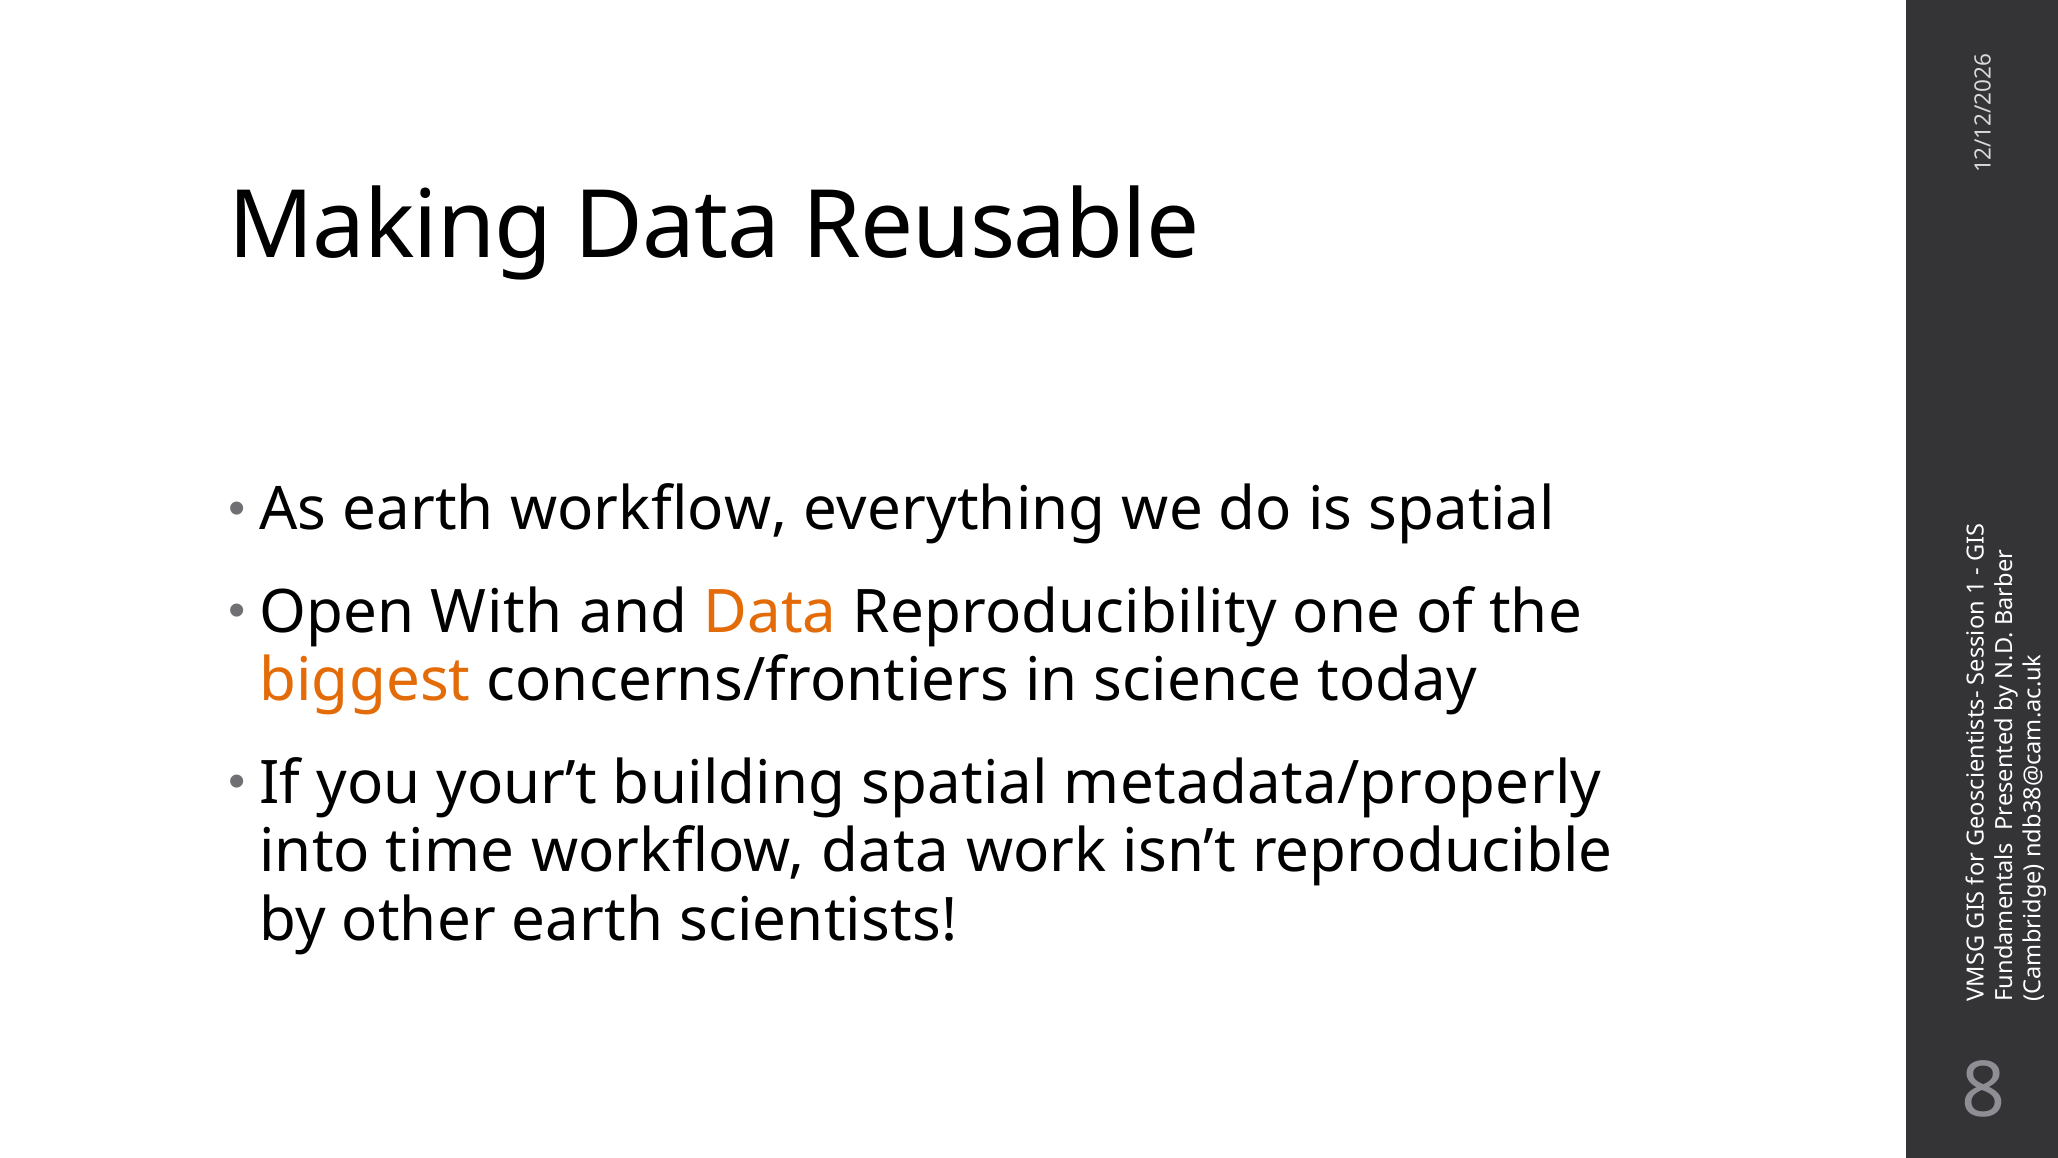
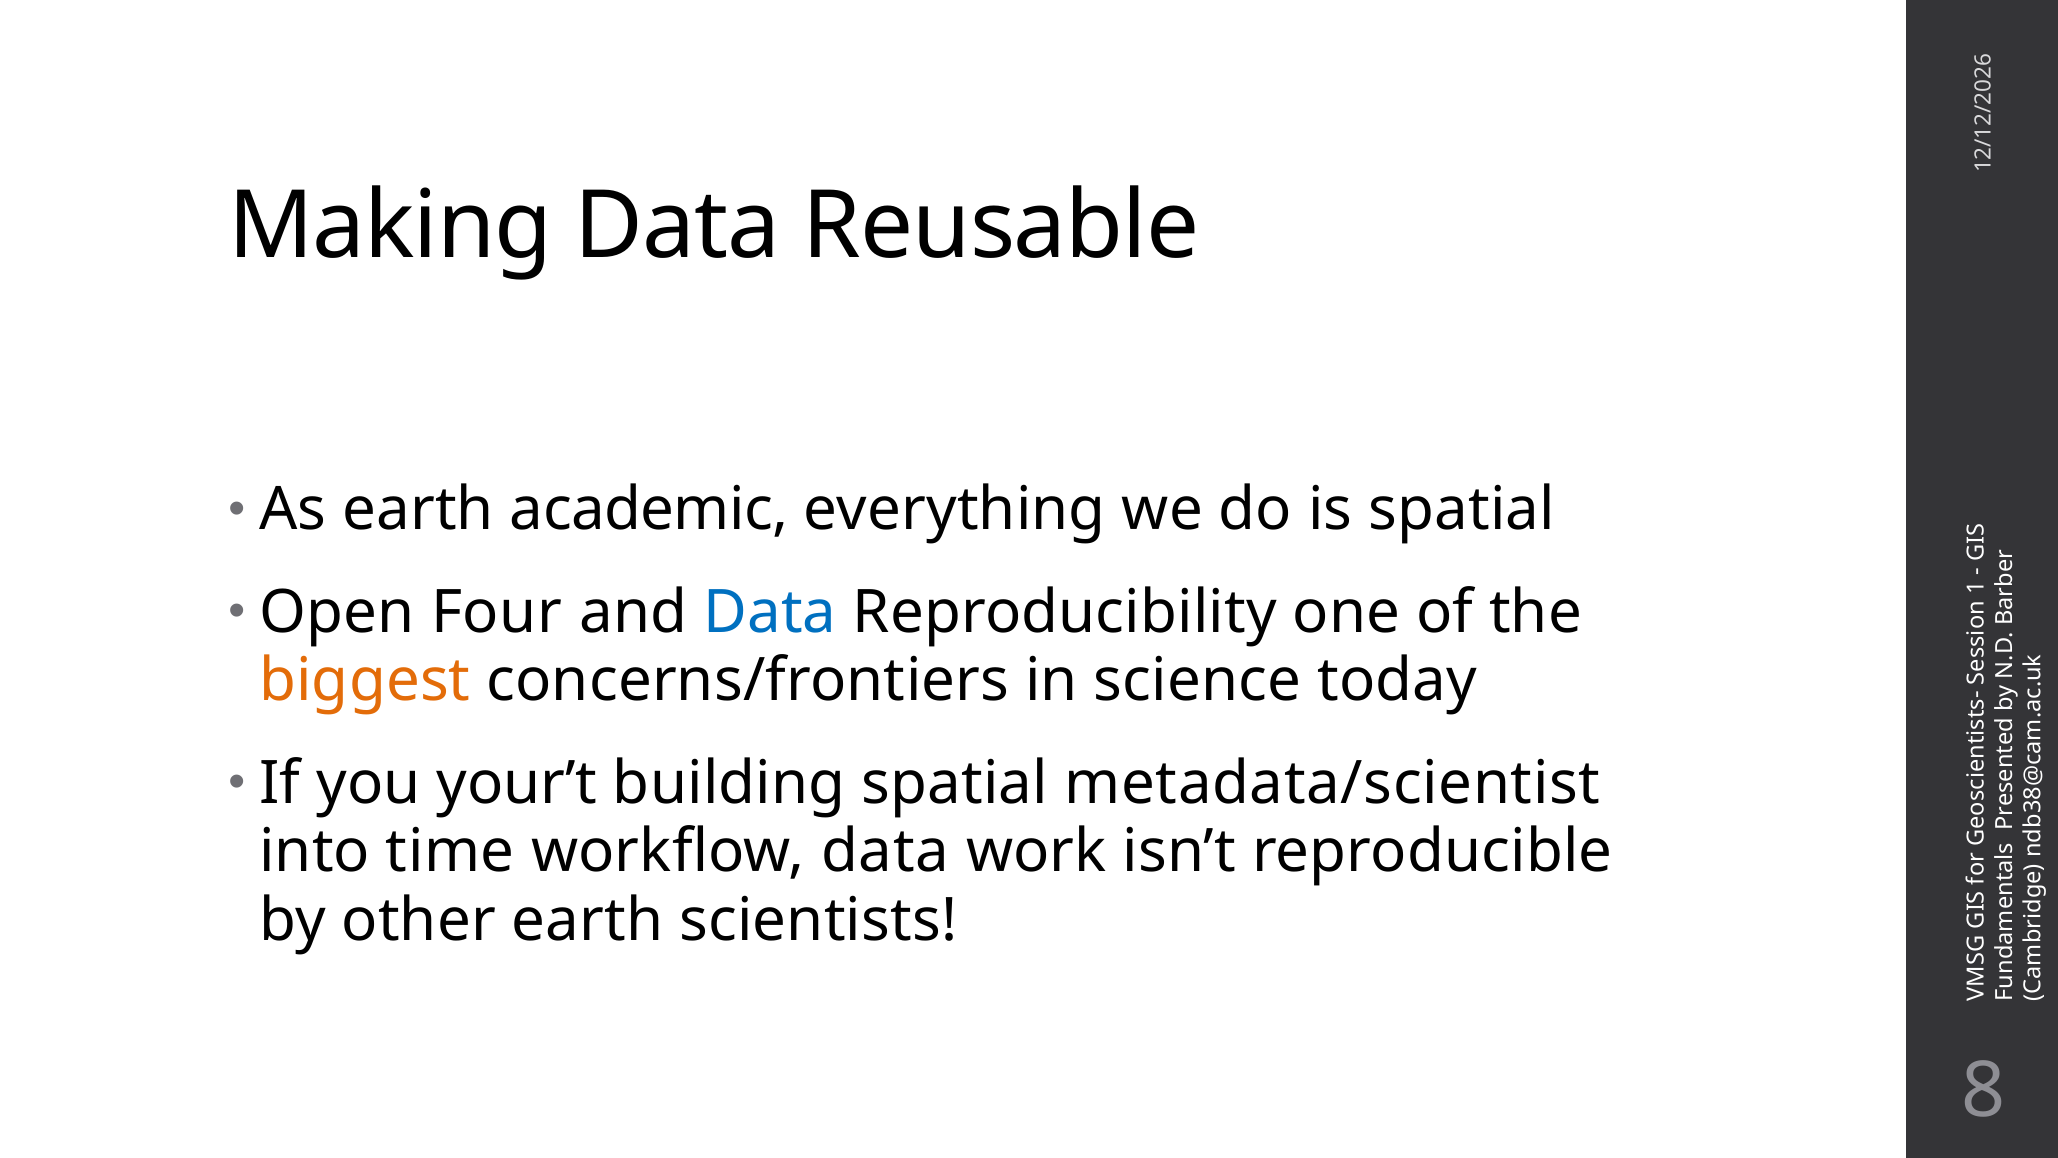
earth workflow: workflow -> academic (649, 510)
With: With -> Four (497, 612)
Data colour: orange -> blue (770, 612)
metadata/properly: metadata/properly -> metadata/scientist (1332, 783)
